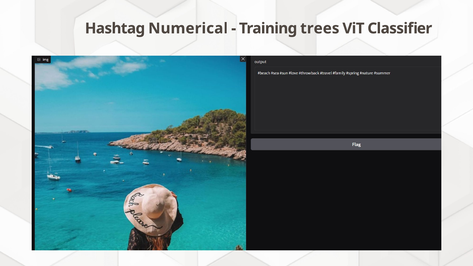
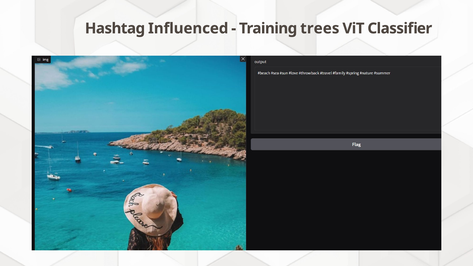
Numerical: Numerical -> Influenced (188, 28)
